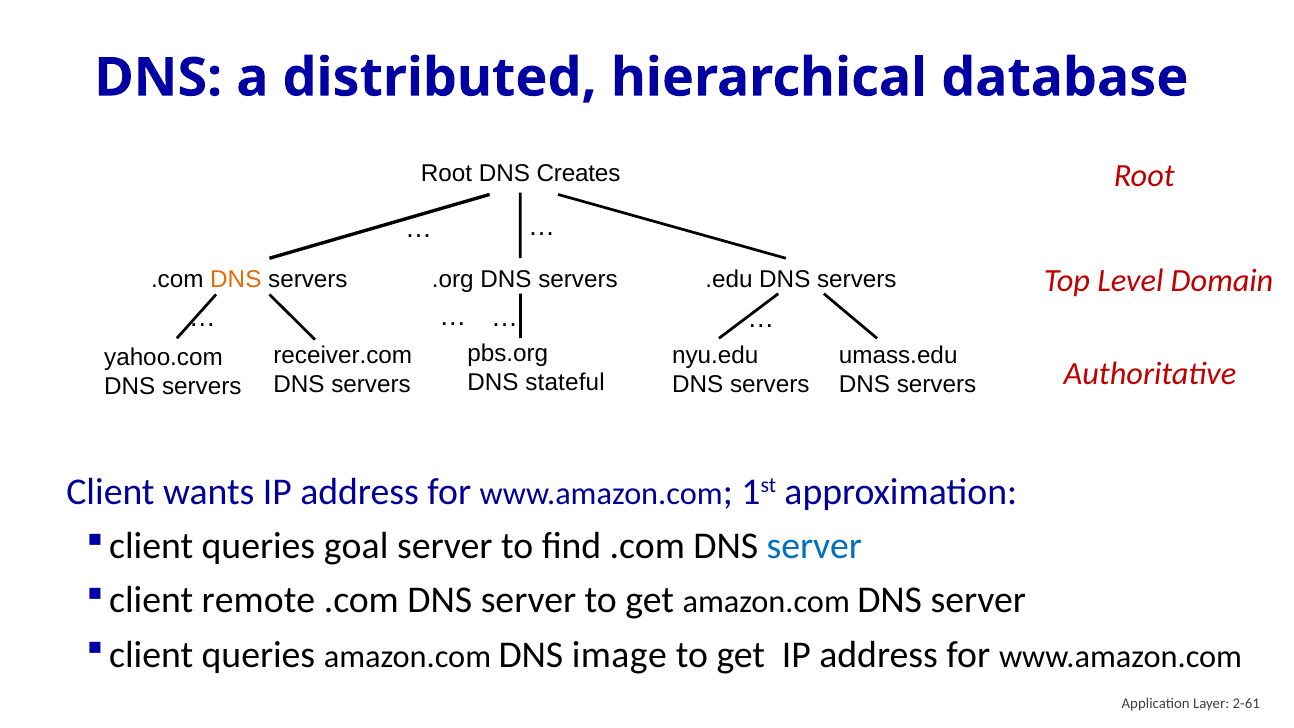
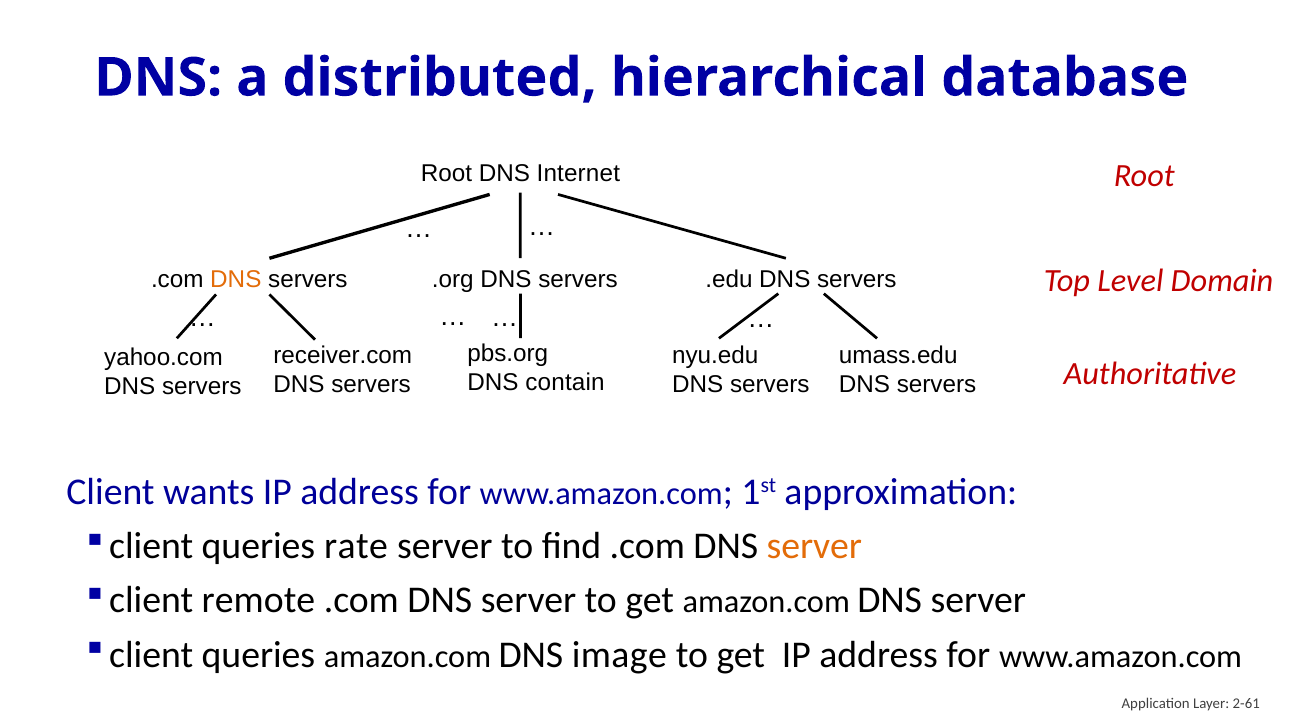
Creates: Creates -> Internet (578, 173)
stateful: stateful -> contain (565, 383)
goal: goal -> rate (356, 546)
server colour: blue -> orange (814, 546)
